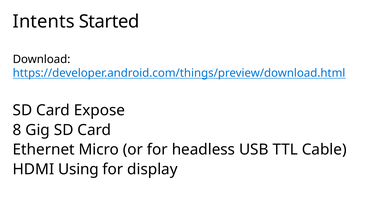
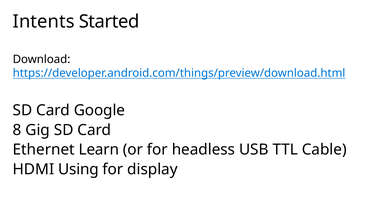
Expose: Expose -> Google (99, 110)
Micro: Micro -> Learn (99, 150)
